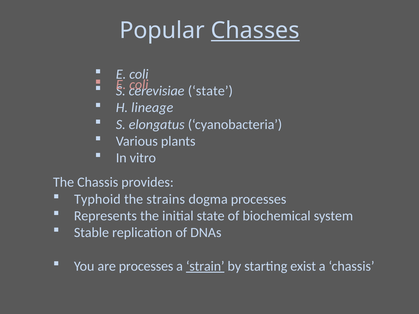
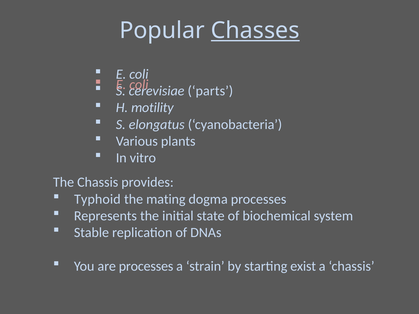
state: state -> parts (210, 91)
lineage: lineage -> motility (152, 108)
strains: strains -> mating (166, 199)
strain underline: present -> none (205, 266)
